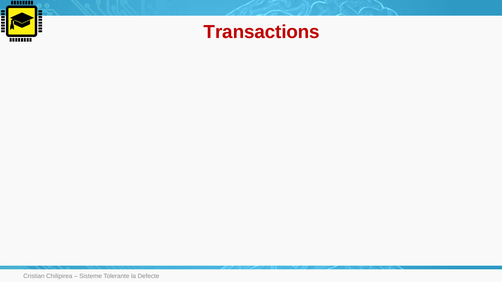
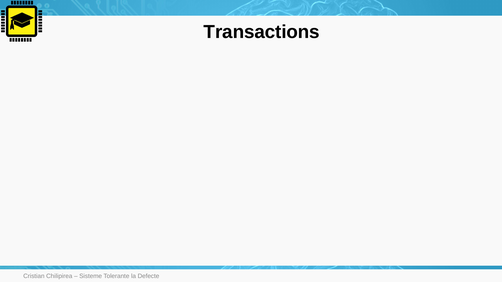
Transactions colour: red -> black (262, 32)
